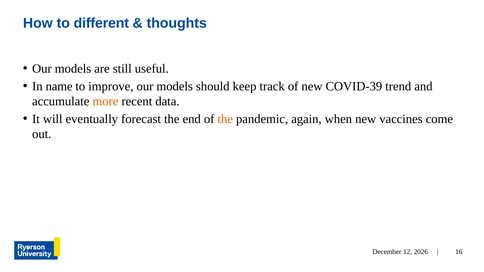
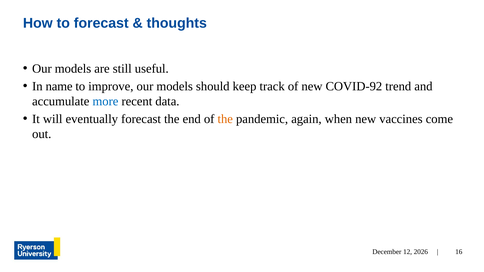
to different: different -> forecast (101, 23)
COVID-39: COVID-39 -> COVID-92 (354, 86)
more colour: orange -> blue (105, 101)
